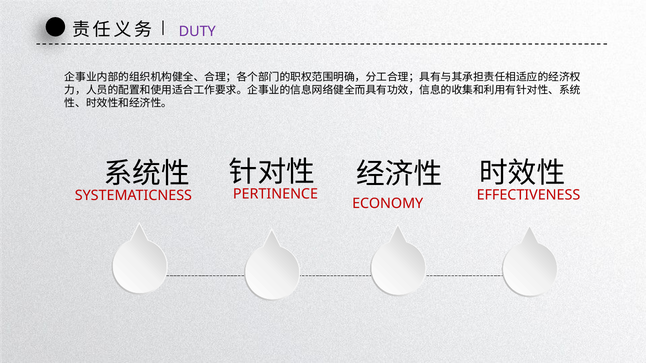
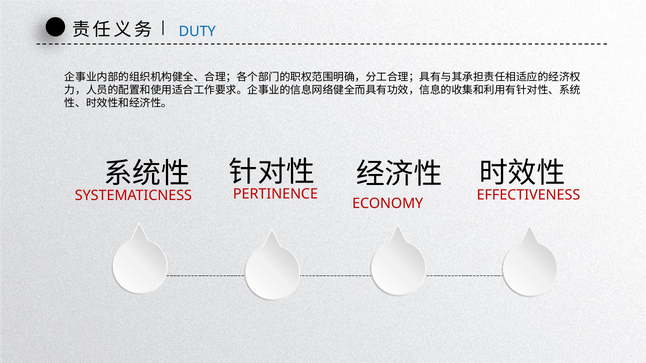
DUTY colour: purple -> blue (197, 32)
